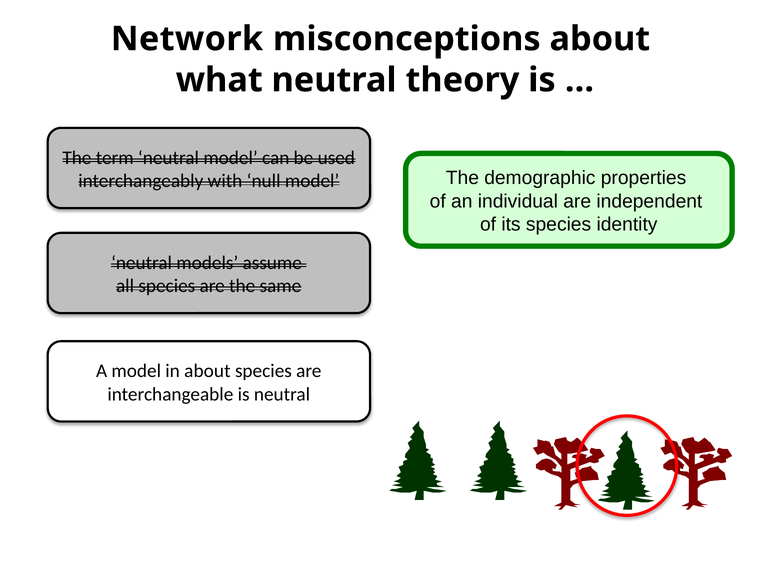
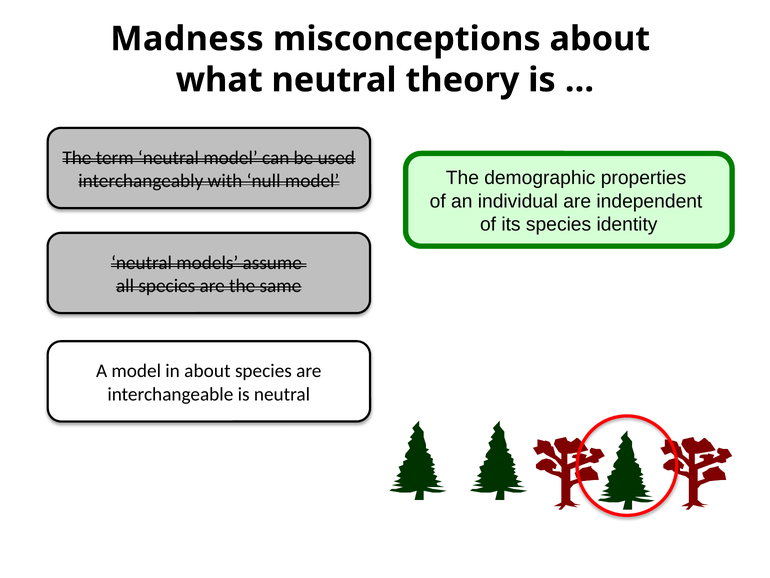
Network: Network -> Madness (187, 39)
